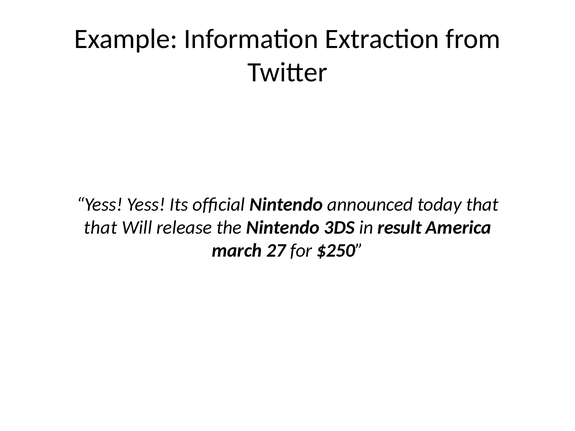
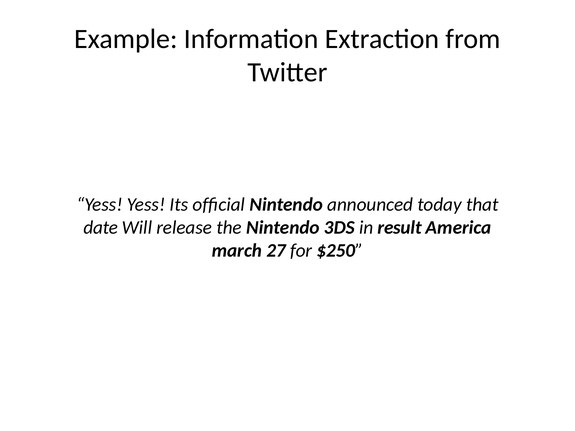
that: that -> date (101, 228)
